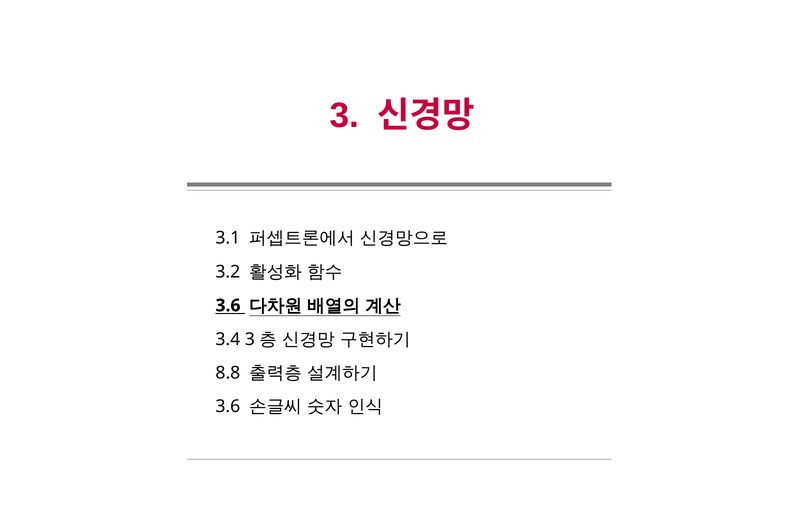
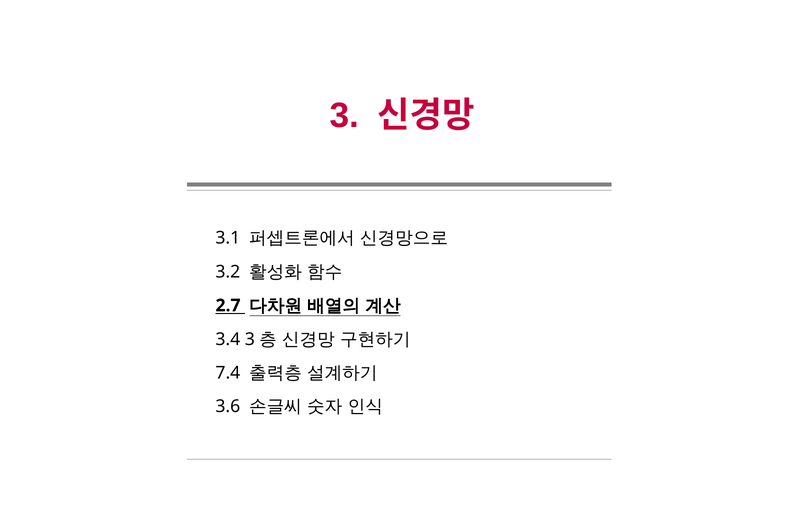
3.6: 3.6 -> 2.7 (228, 305)
8.8: 8.8 -> 7.4 (228, 373)
